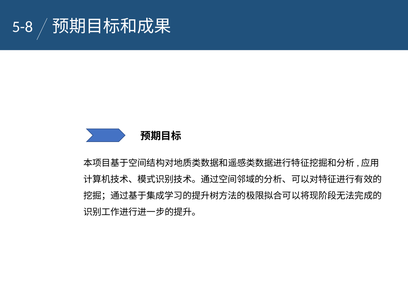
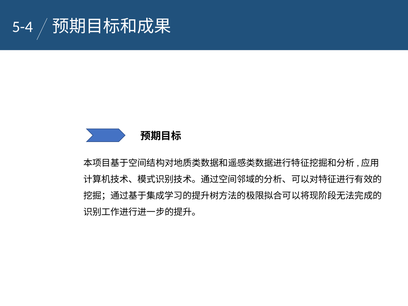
5-8: 5-8 -> 5-4 (22, 27)
